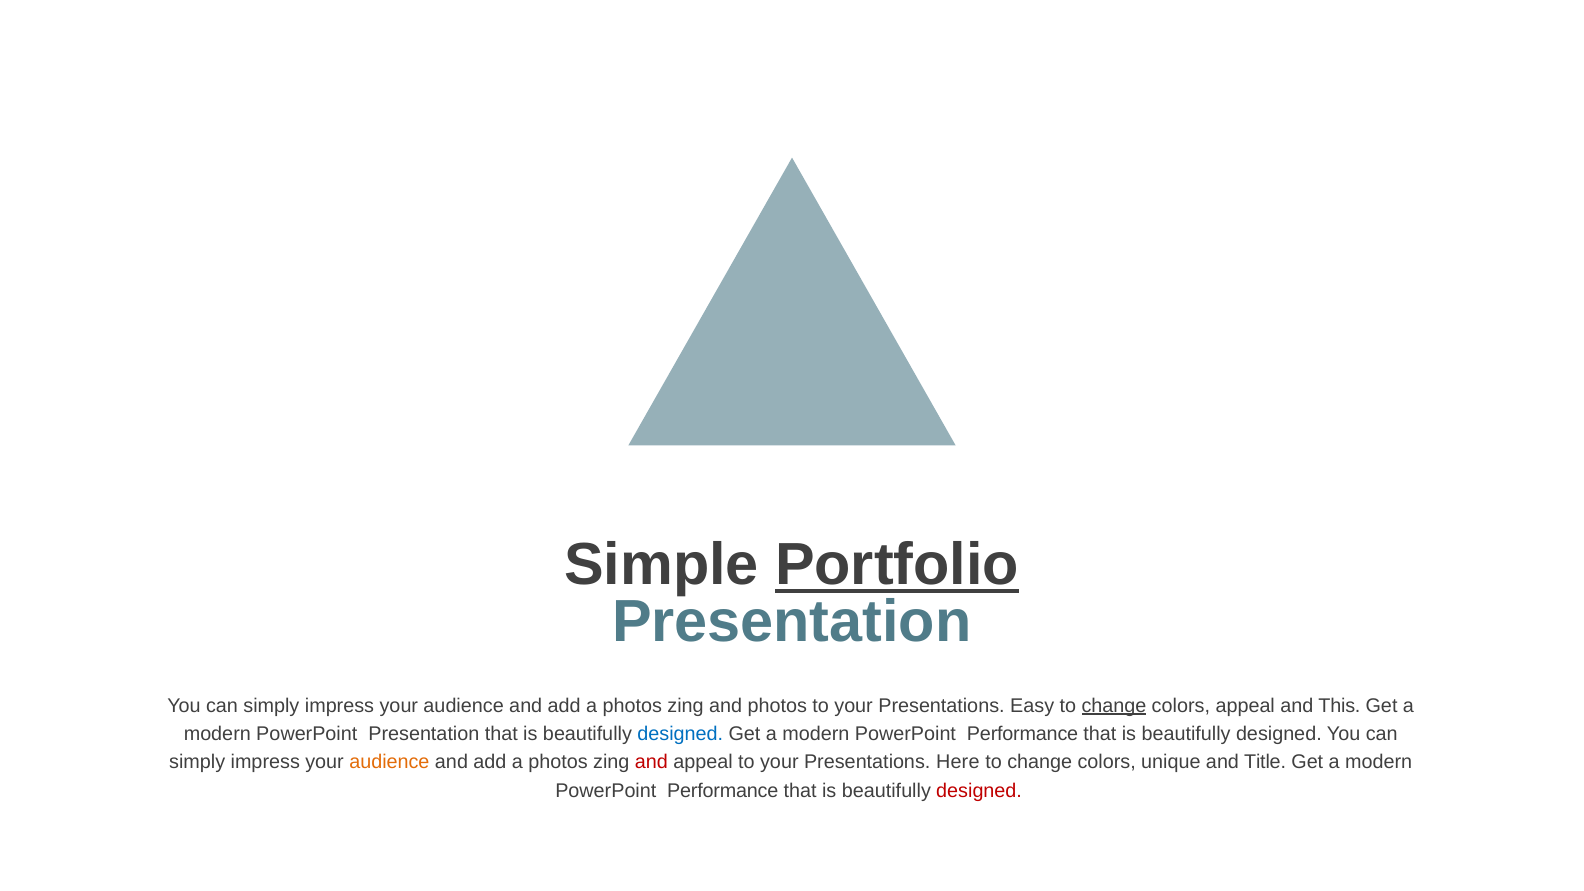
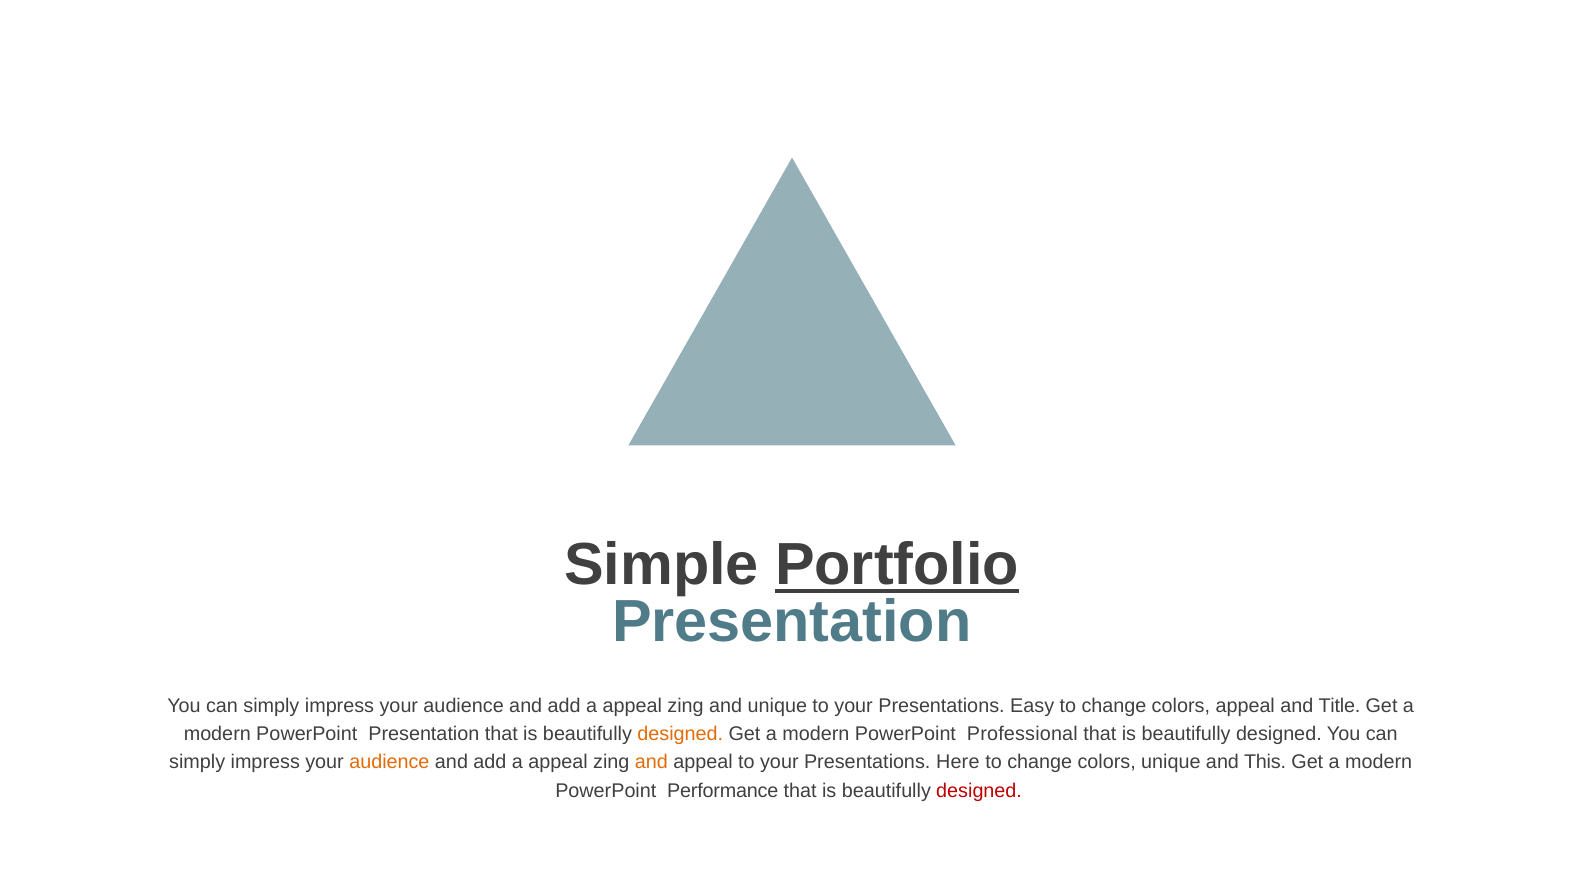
photos: photos -> appeal (632, 705)
and photos: photos -> unique (777, 705)
change underline: present -> none (1114, 705)
This: This -> Title (1339, 705)
designed colour: blue -> orange (680, 734)
Performance: Performance -> Professional (1022, 734)
photos: photos -> appeal (558, 762)
and colour: red -> orange (651, 762)
Title: Title -> This (1265, 762)
